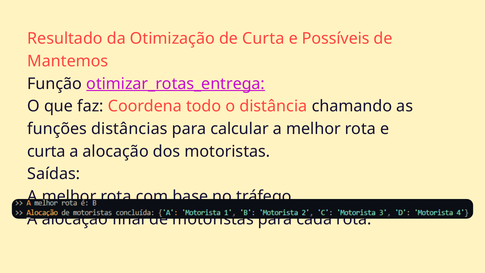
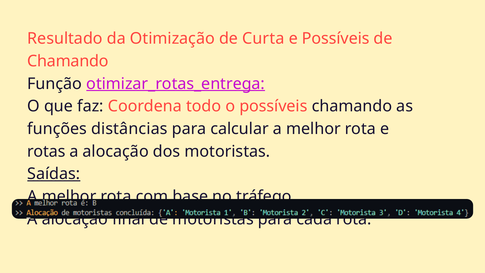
Mantemos: Mantemos -> Chamando (68, 61)
o distância: distância -> possíveis (273, 106)
curta: curta -> rotas (46, 151)
Saídas underline: none -> present (54, 174)
